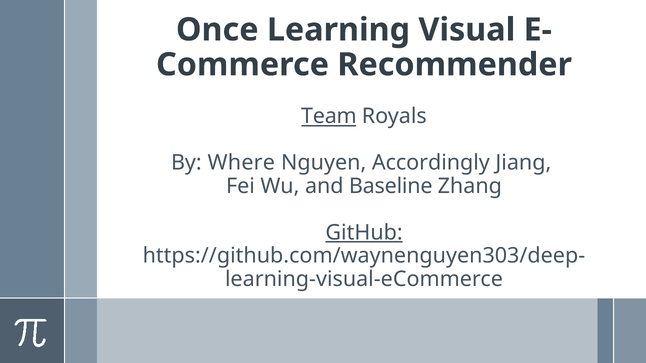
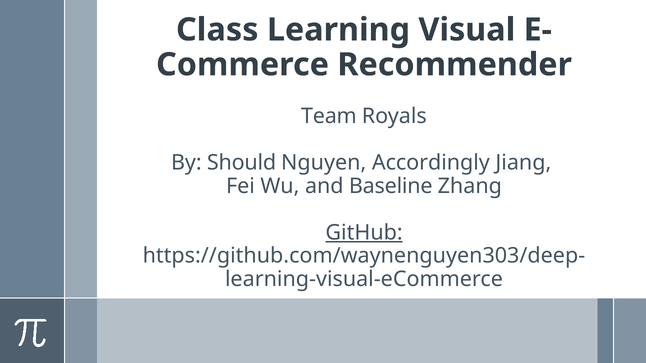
Once: Once -> Class (217, 30)
Team underline: present -> none (329, 117)
Where: Where -> Should (242, 163)
